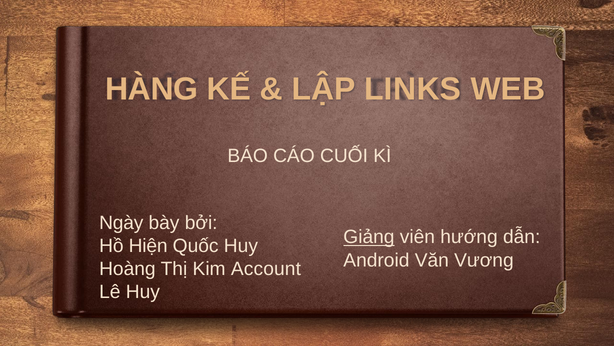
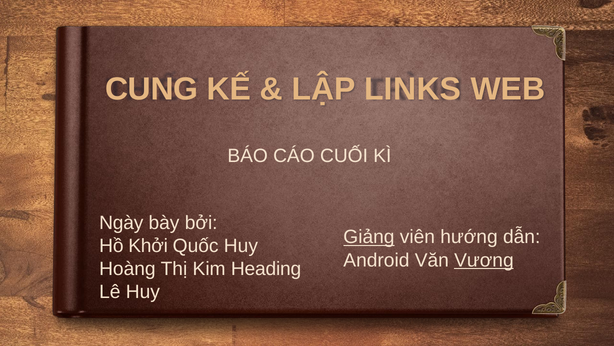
HÀNG: HÀNG -> CUNG (152, 89)
Hiện: Hiện -> Khởi (148, 245)
Vương underline: none -> present (484, 260)
Account: Account -> Heading (266, 268)
